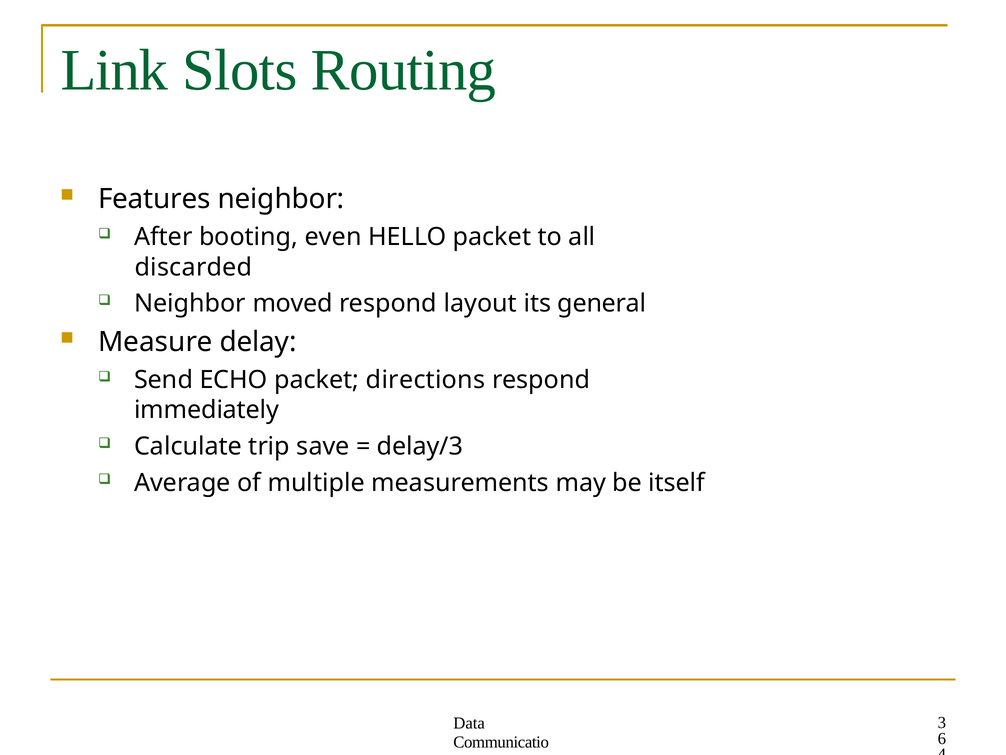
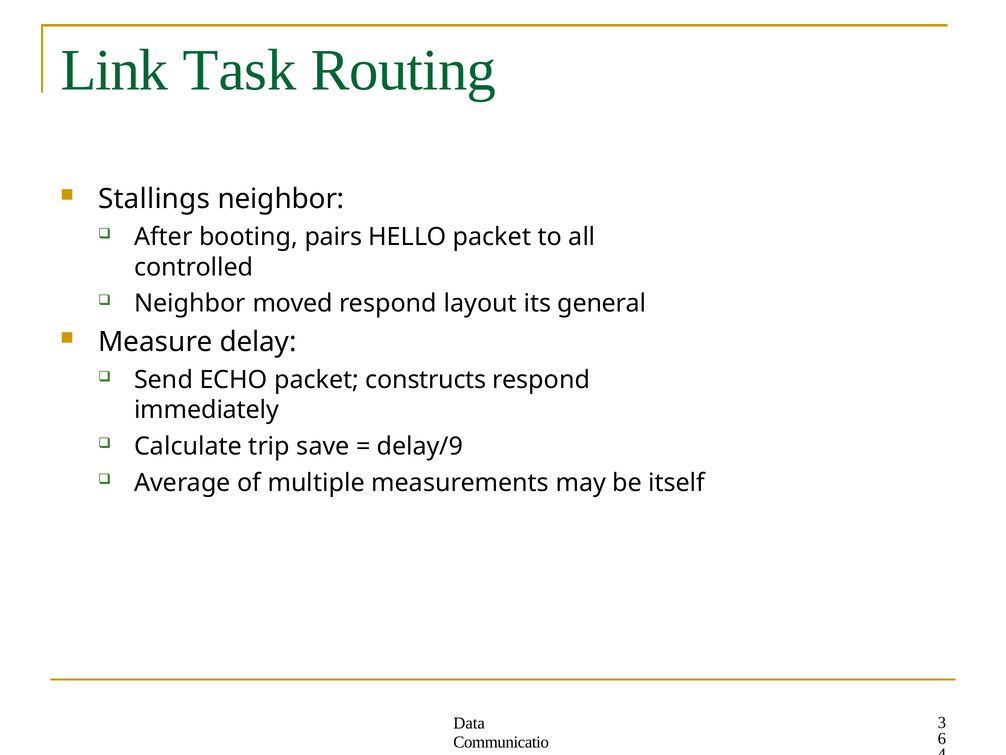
Slots: Slots -> Task (240, 70)
Features: Features -> Stallings (154, 199)
even: even -> pairs (333, 237)
discarded: discarded -> controlled (194, 267)
directions: directions -> constructs (426, 380)
delay/3: delay/3 -> delay/9 (420, 446)
